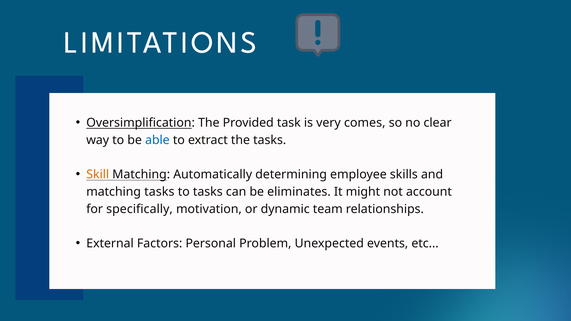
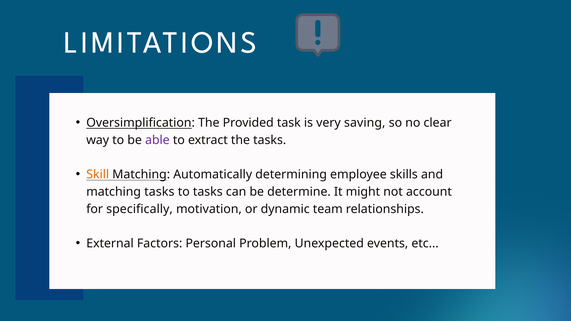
comes: comes -> saving (365, 123)
able colour: blue -> purple (157, 140)
eliminates: eliminates -> determine (299, 192)
